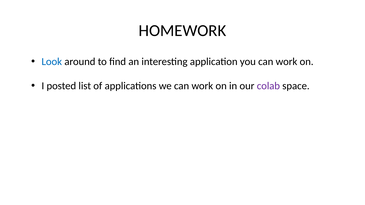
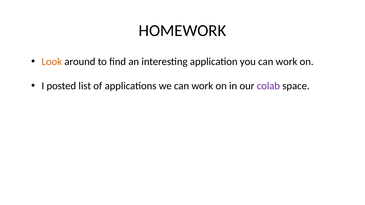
Look colour: blue -> orange (52, 62)
